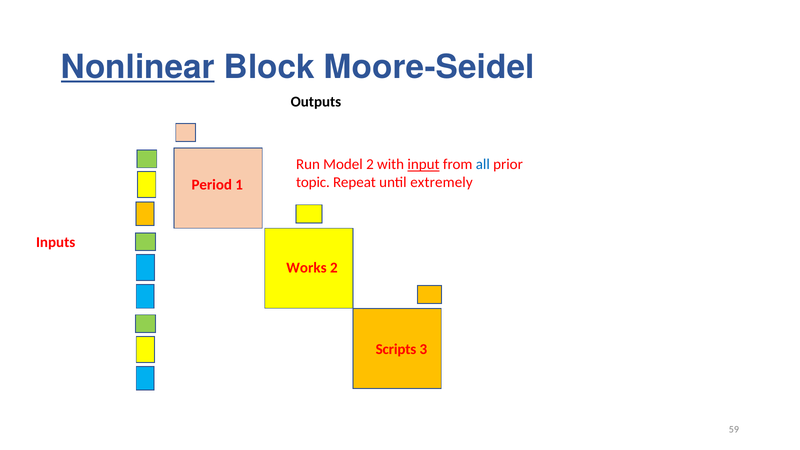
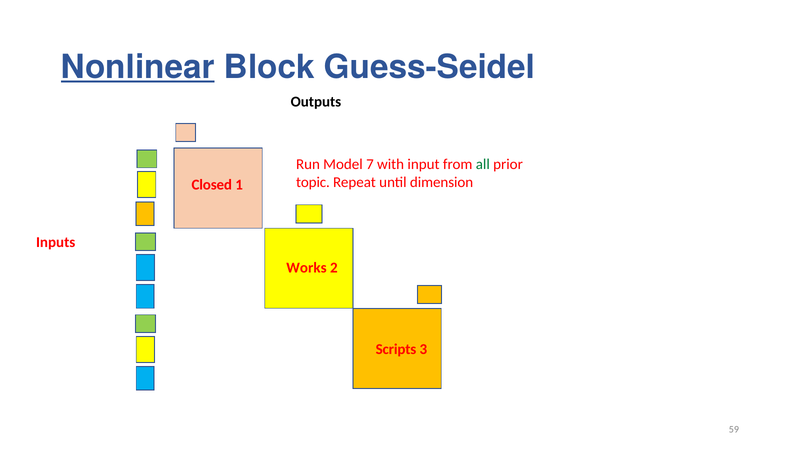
Moore-Seidel: Moore-Seidel -> Guess-Seidel (429, 67)
Model 2: 2 -> 7 (370, 164)
input underline: present -> none (424, 164)
all colour: blue -> green (483, 164)
extremely: extremely -> dimension (442, 182)
Period: Period -> Closed (212, 185)
